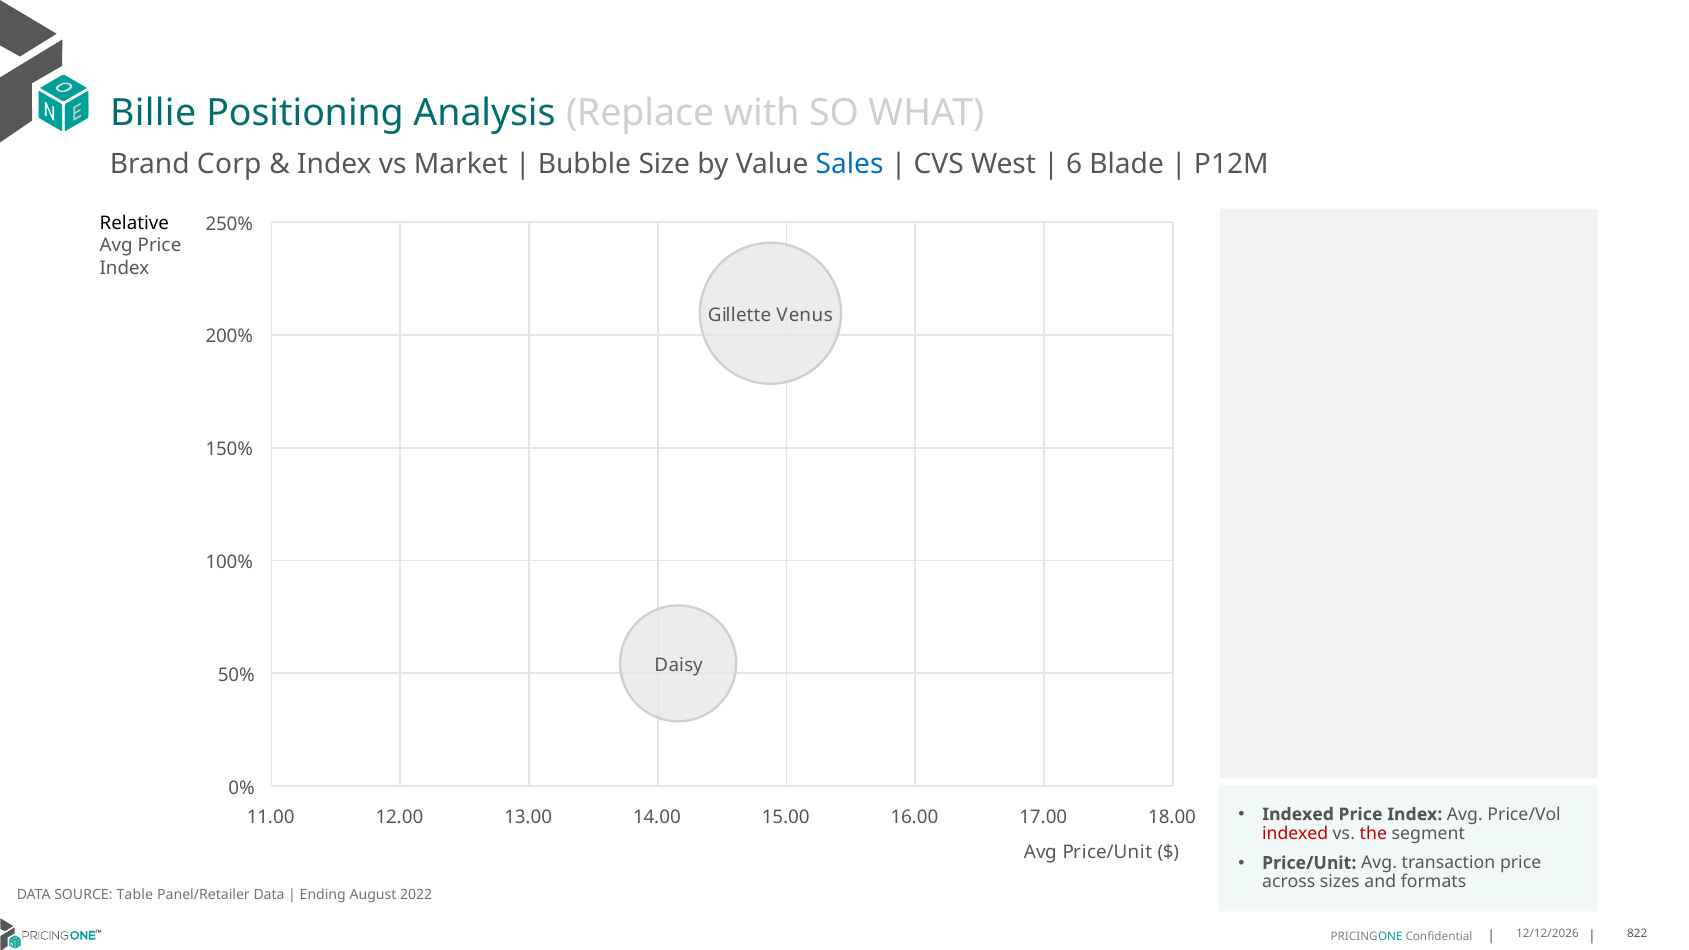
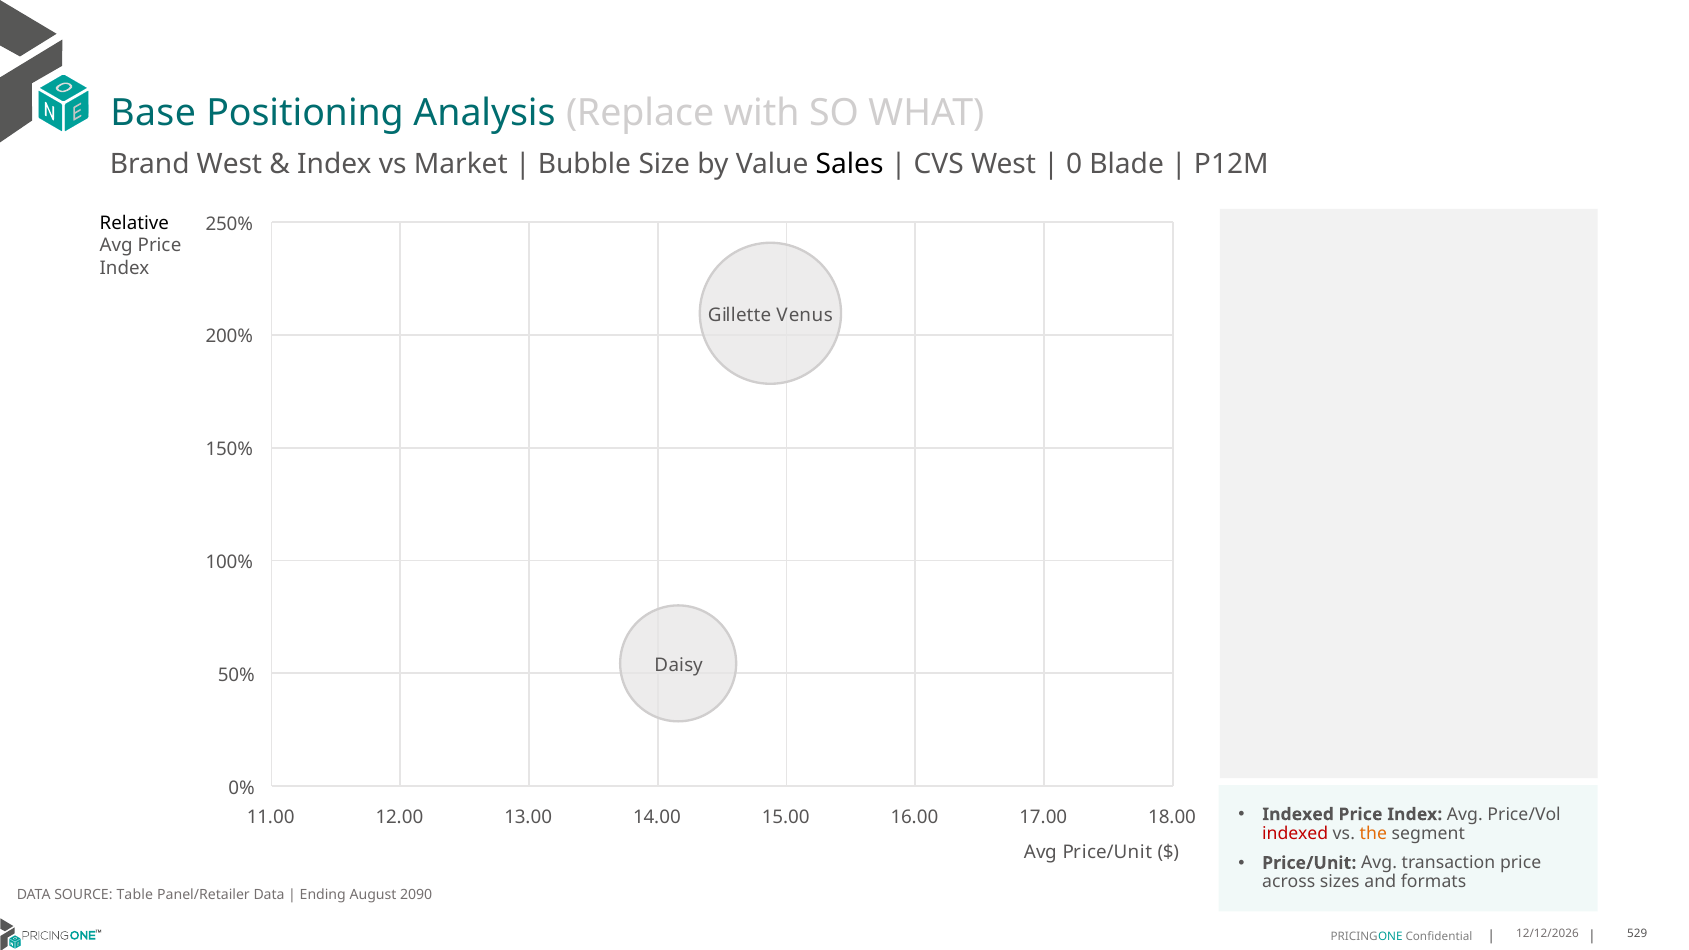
Billie: Billie -> Base (153, 114)
Brand Corp: Corp -> West (229, 165)
Sales colour: blue -> black (850, 165)
6: 6 -> 0 (1074, 165)
the colour: red -> orange (1373, 833)
2022: 2022 -> 2090 (416, 895)
822: 822 -> 529 (1637, 934)
